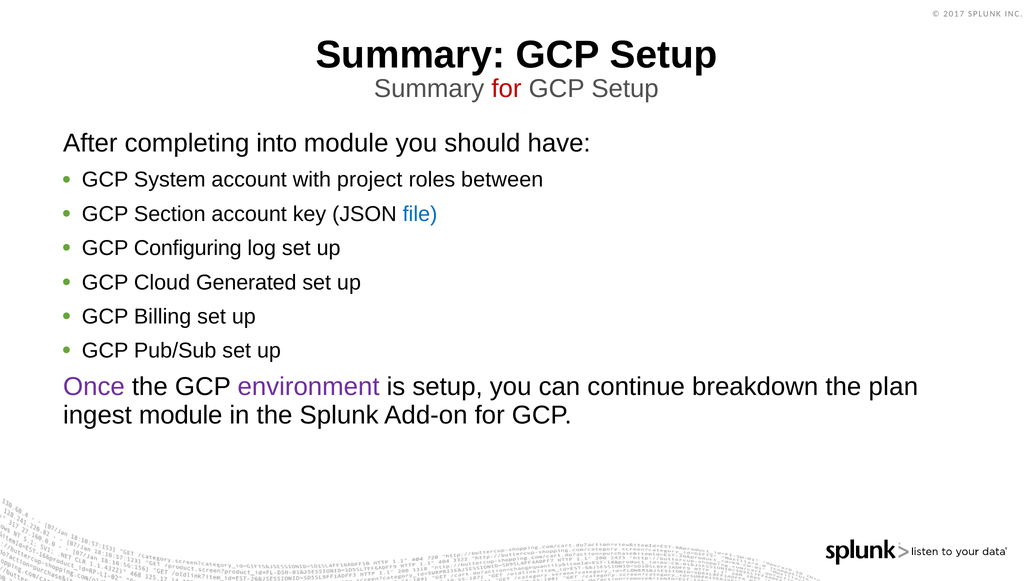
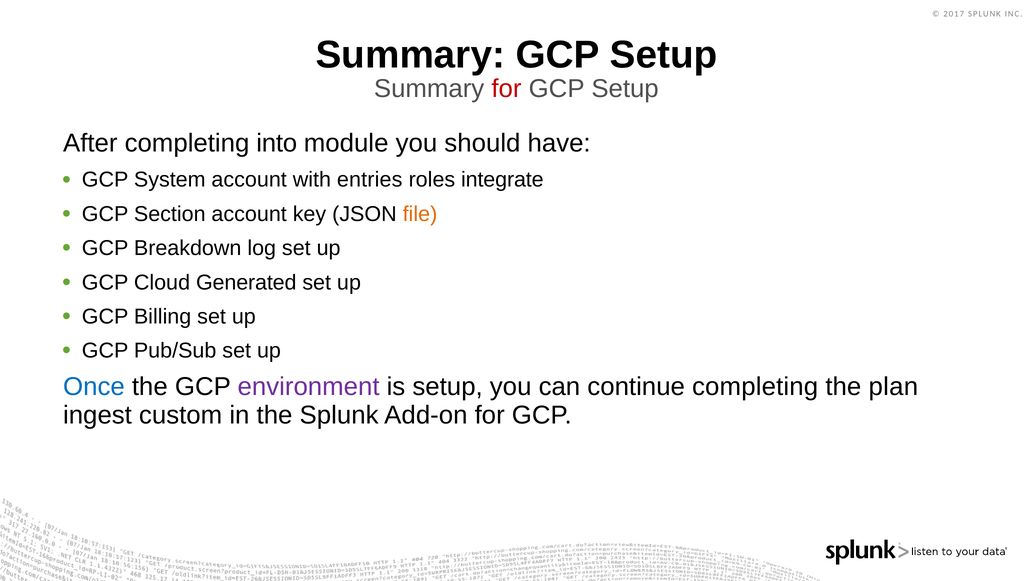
project: project -> entries (370, 180)
between: between -> integrate (502, 180)
file colour: blue -> orange (420, 214)
Configuring: Configuring -> Breakdown (188, 248)
Once colour: purple -> blue (94, 387)
continue breakdown: breakdown -> completing (755, 387)
ingest module: module -> custom (181, 415)
